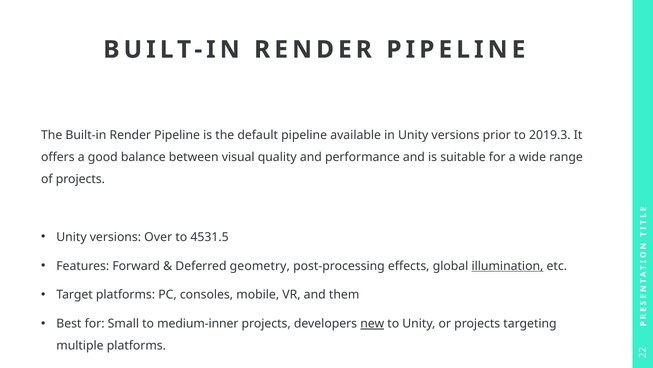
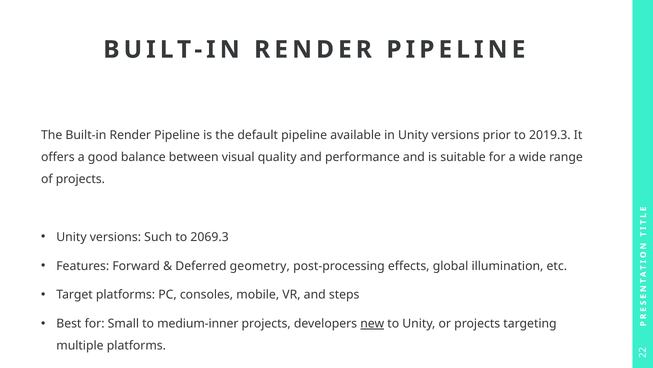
Over: Over -> Such (158, 237)
4531.5: 4531.5 -> 2069.3 (210, 237)
illumination underline: present -> none (507, 265)
them: them -> steps (344, 294)
